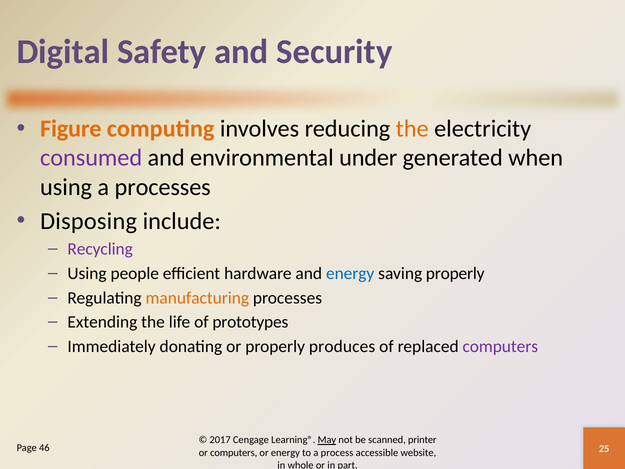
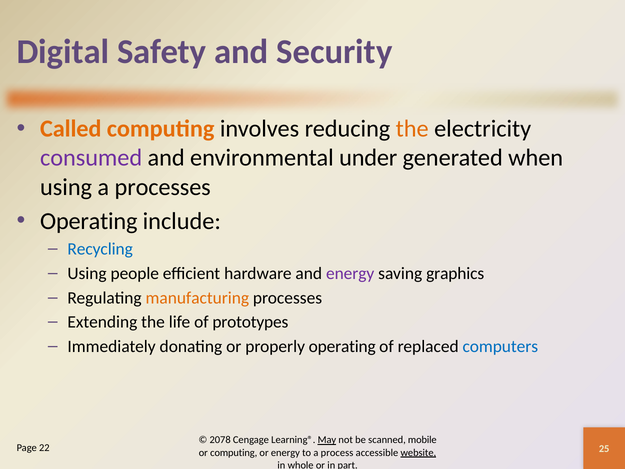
Figure: Figure -> Called (71, 129)
Disposing: Disposing -> Operating (89, 221)
Recycling colour: purple -> blue (100, 249)
energy colour: blue -> purple (350, 273)
saving properly: properly -> graphics (455, 273)
properly produces: produces -> operating (342, 346)
computers colour: purple -> blue (500, 346)
2017: 2017 -> 2078 (220, 440)
printer: printer -> mobile (422, 440)
46: 46 -> 22 (44, 448)
or computers: computers -> computing (234, 452)
website underline: none -> present (418, 452)
